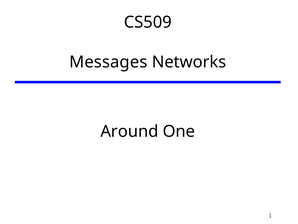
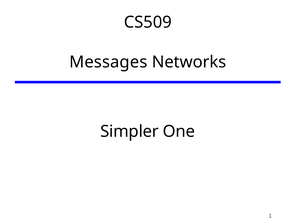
Around: Around -> Simpler (129, 131)
